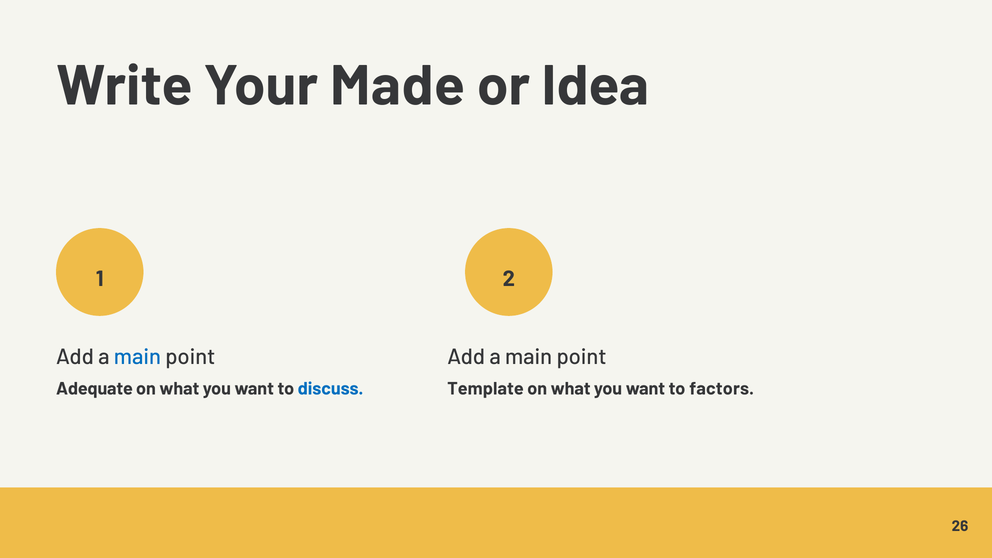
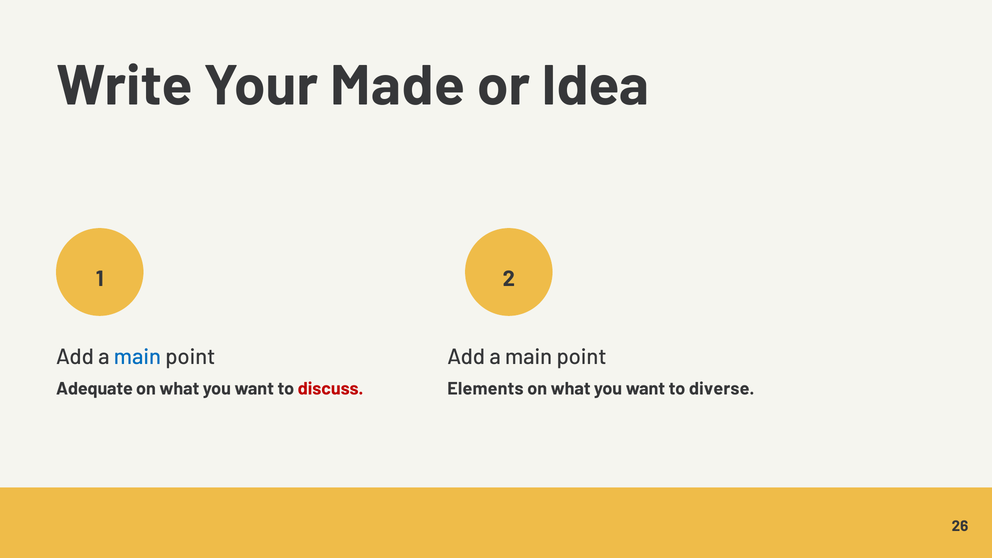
discuss colour: blue -> red (331, 389)
Template: Template -> Elements (485, 389)
factors: factors -> diverse (722, 389)
